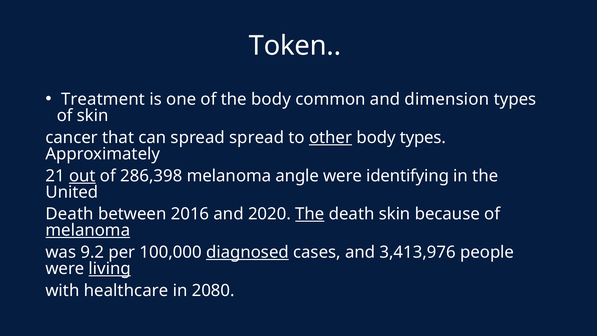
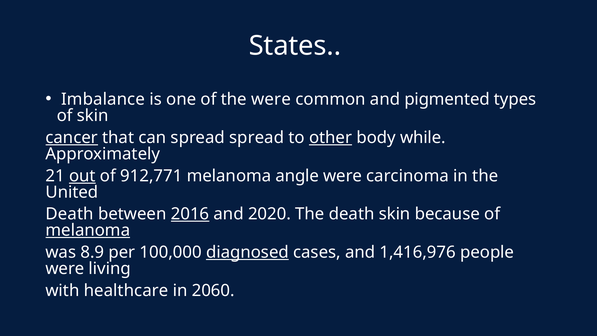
Token: Token -> States (295, 46)
Treatment: Treatment -> Imbalance (103, 99)
the body: body -> were (271, 99)
dimension: dimension -> pigmented (447, 99)
cancer underline: none -> present (72, 137)
body types: types -> while (423, 137)
286,398: 286,398 -> 912,771 (151, 176)
identifying: identifying -> carcinoma (408, 176)
2016 underline: none -> present (190, 214)
The underline: present -> none (310, 214)
9.2: 9.2 -> 8.9 (92, 252)
3,413,976: 3,413,976 -> 1,416,976 (418, 252)
living underline: present -> none (110, 269)
2080: 2080 -> 2060 (213, 290)
